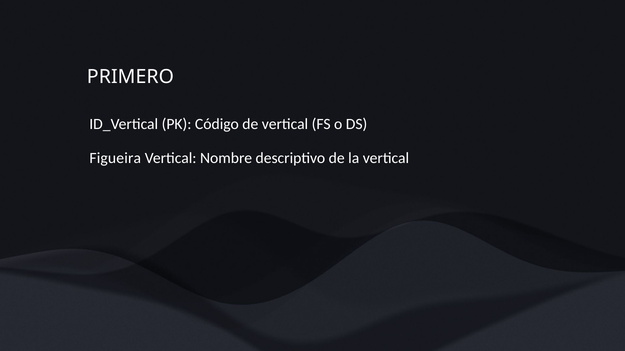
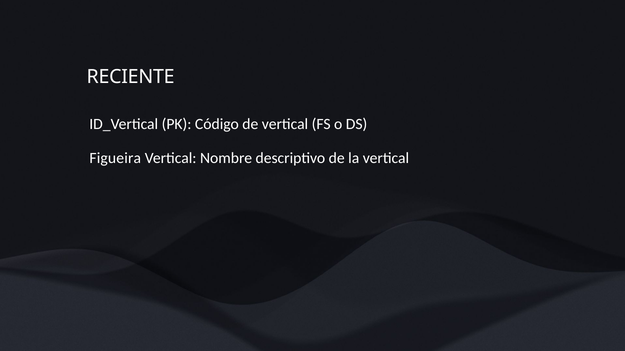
PRIMERO: PRIMERO -> RECIENTE (131, 77)
